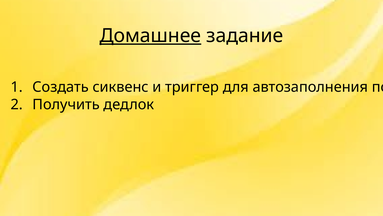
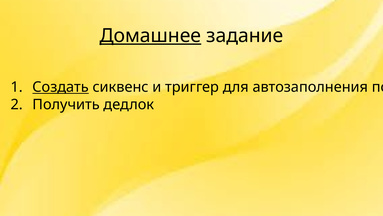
Создать underline: none -> present (61, 87)
